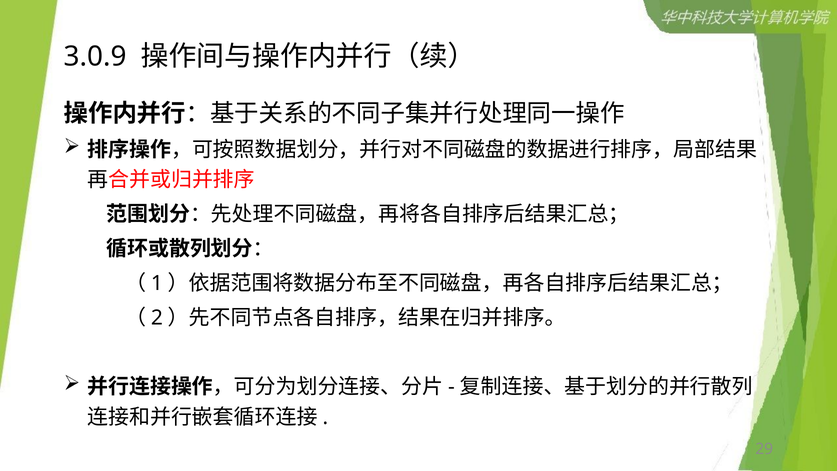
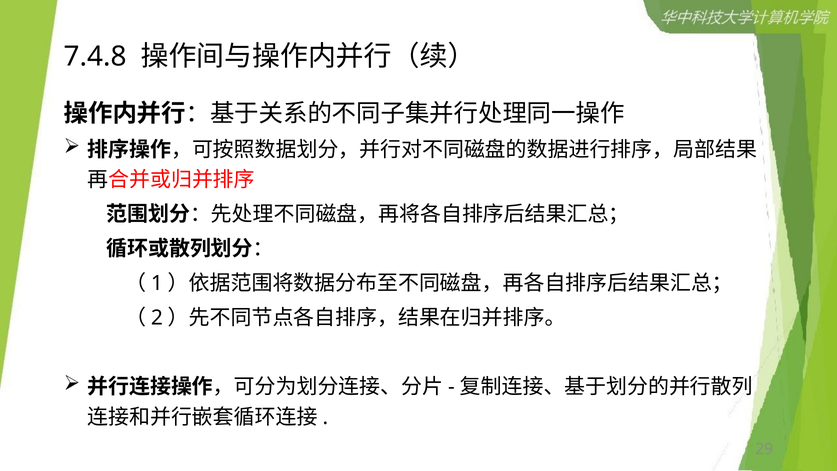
3.0.9: 3.0.9 -> 7.4.8 (95, 56)
